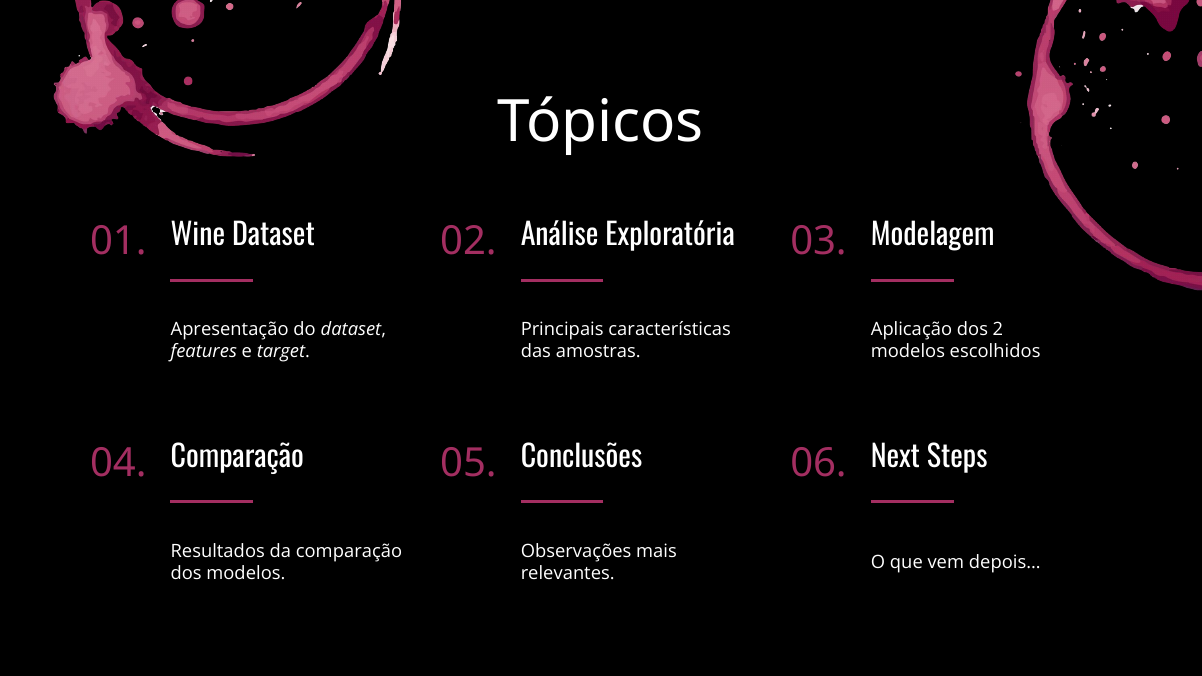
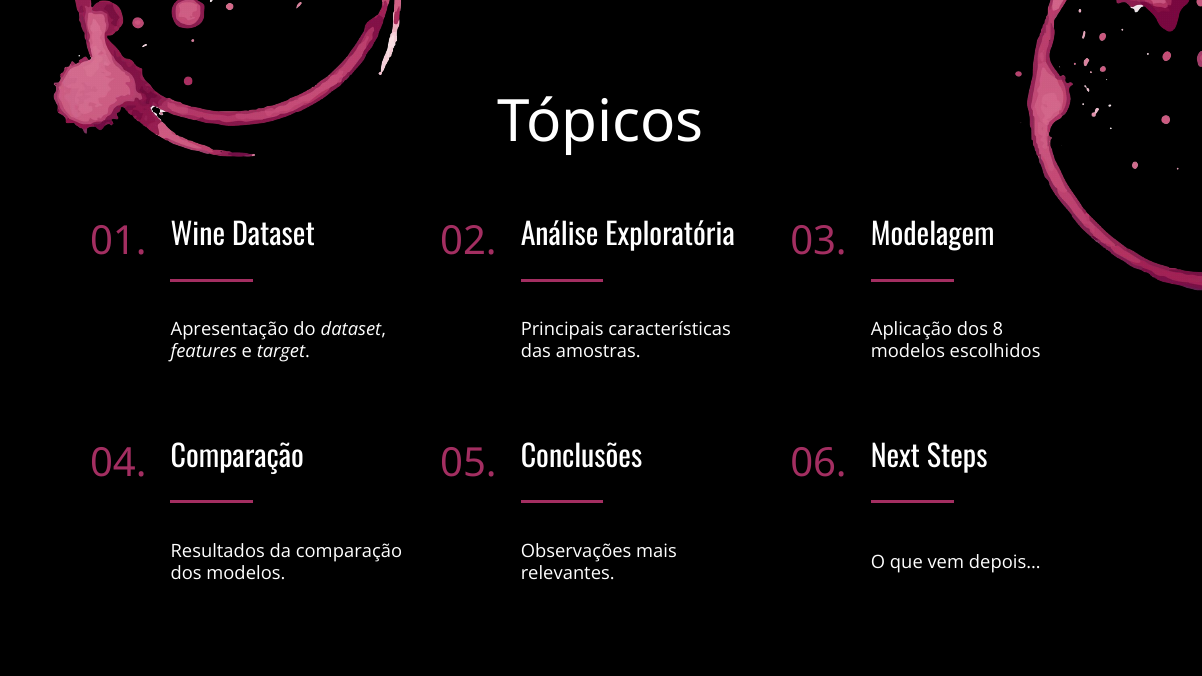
2: 2 -> 8 (998, 329)
